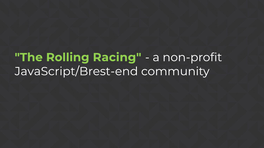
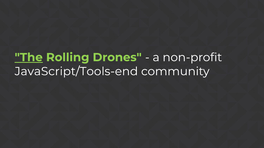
The underline: none -> present (29, 58)
Racing: Racing -> Drones (117, 58)
JavaScript/Brest-end: JavaScript/Brest-end -> JavaScript/Tools-end (76, 72)
